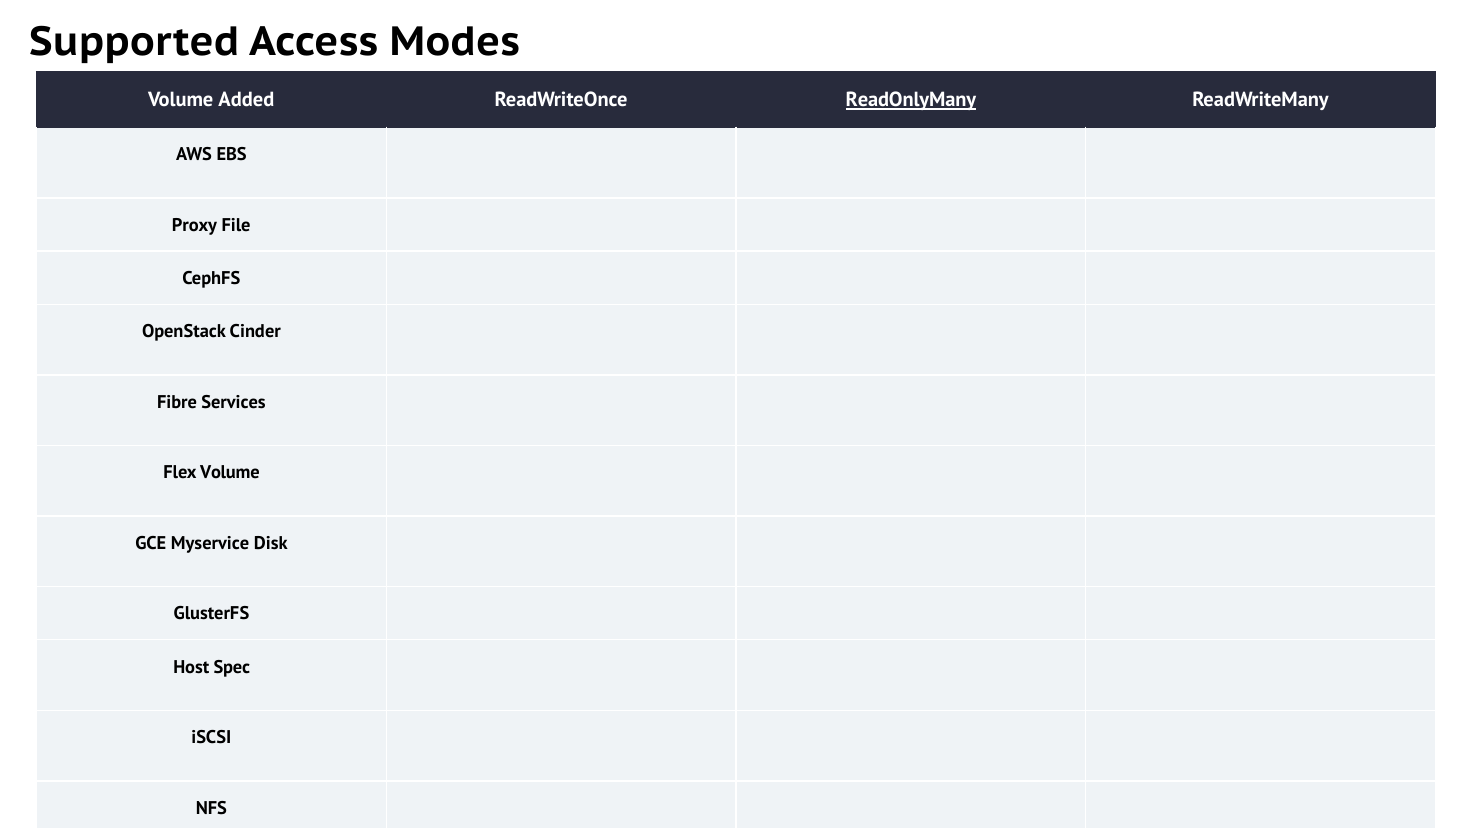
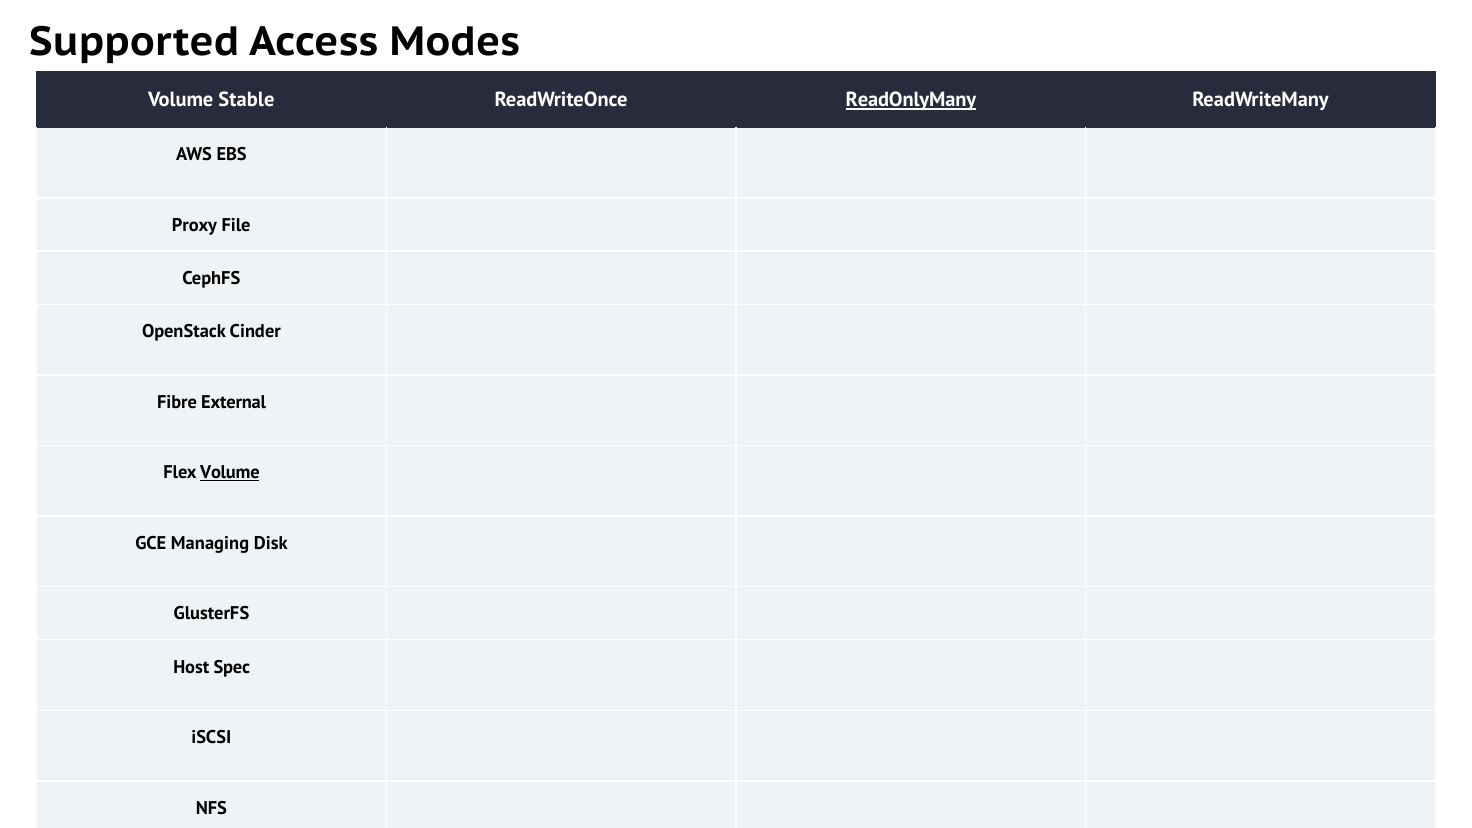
Added: Added -> Stable (246, 100)
Services: Services -> External (234, 402)
Volume underline: none -> present (230, 473)
Myservice: Myservice -> Managing (210, 543)
